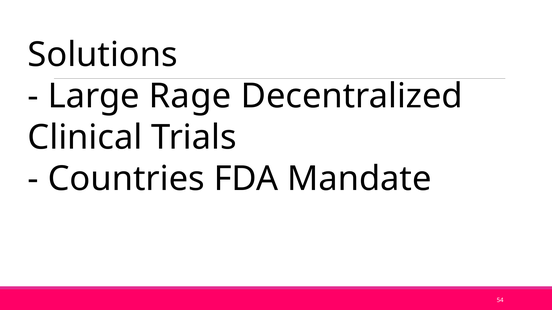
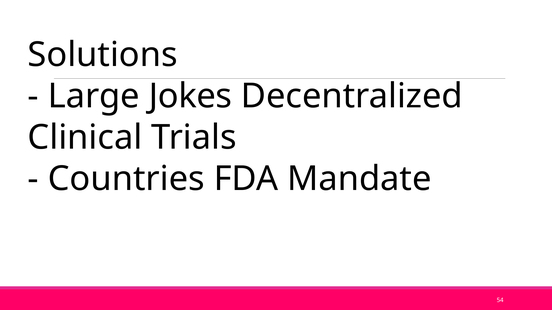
Rage: Rage -> Jokes (190, 96)
